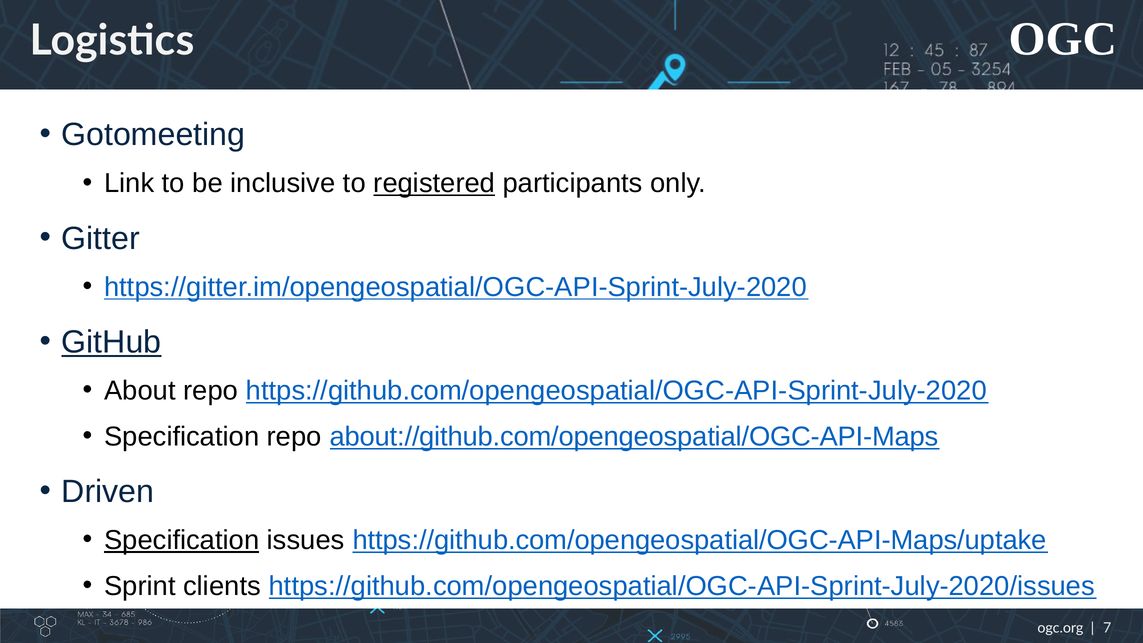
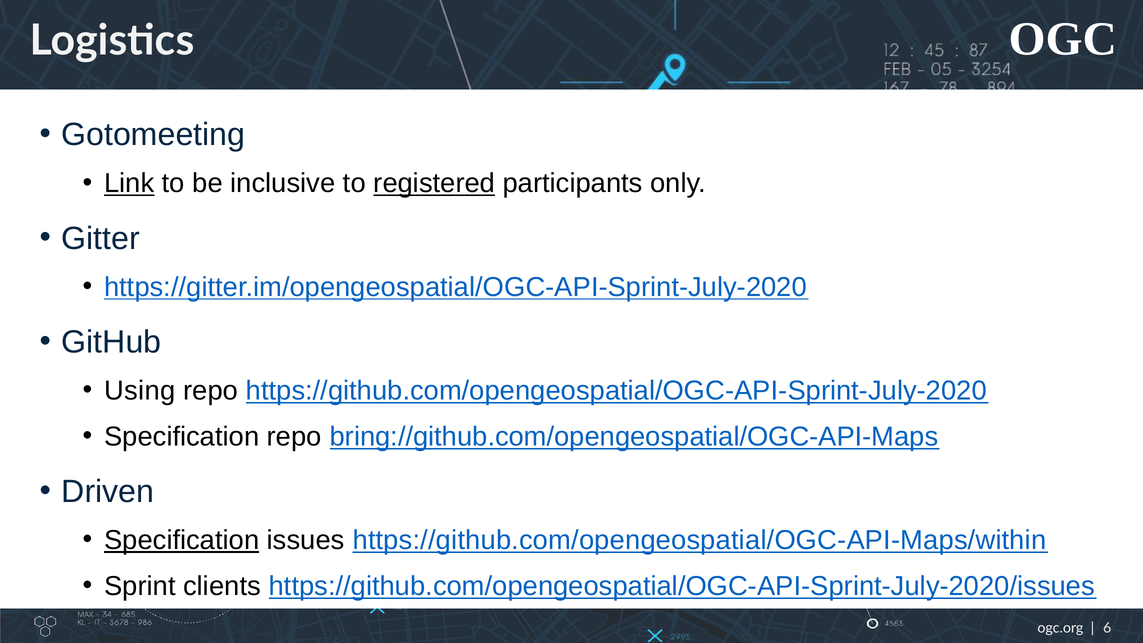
Link underline: none -> present (129, 183)
GitHub underline: present -> none (111, 342)
About: About -> Using (140, 391)
about://github.com/opengeospatial/OGC-API-Maps: about://github.com/opengeospatial/OGC-API-Maps -> bring://github.com/opengeospatial/OGC-API-Maps (634, 436)
https://github.com/opengeospatial/OGC-API-Maps/uptake: https://github.com/opengeospatial/OGC-API-Maps/uptake -> https://github.com/opengeospatial/OGC-API-Maps/within (699, 540)
7: 7 -> 6 (1107, 628)
